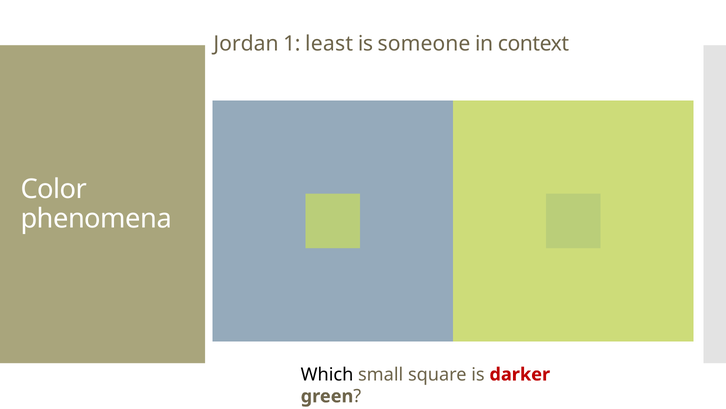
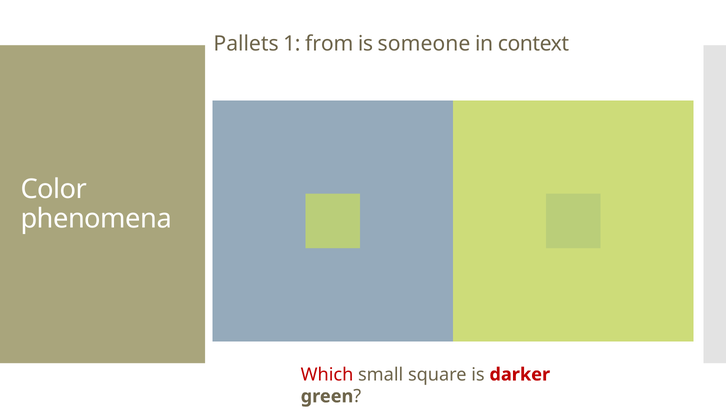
Jordan: Jordan -> Pallets (246, 44)
least: least -> from (329, 44)
Which colour: black -> red (327, 374)
